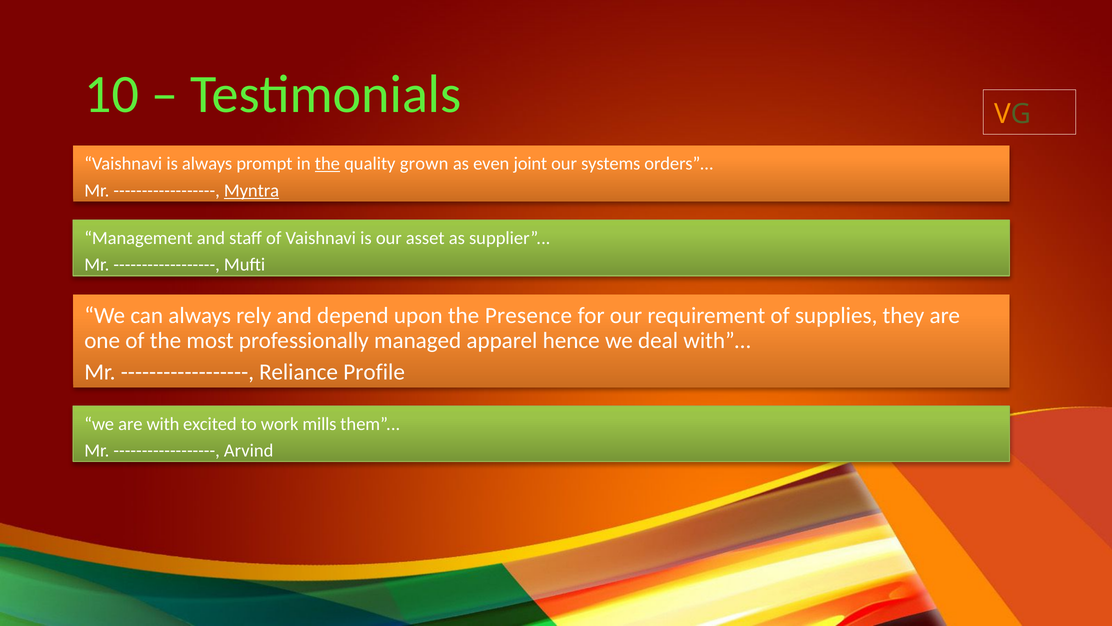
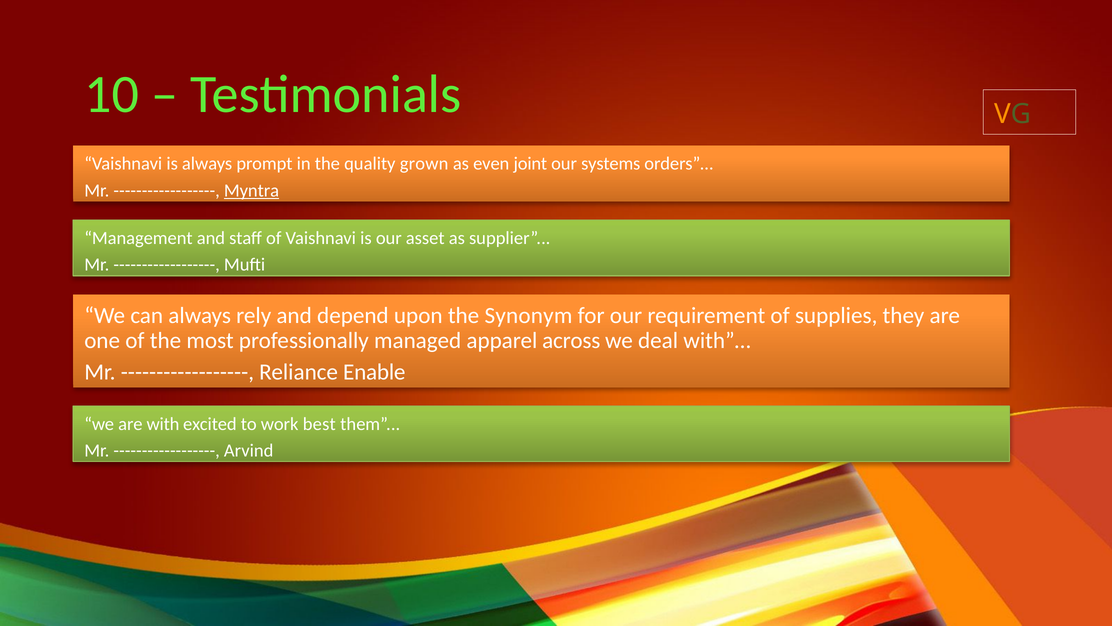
the underline: present -> none (327, 164)
Presence: Presence -> Synonym (528, 315)
hence: hence -> across (571, 340)
Profile: Profile -> Enable (374, 372)
mills: mills -> best (319, 424)
